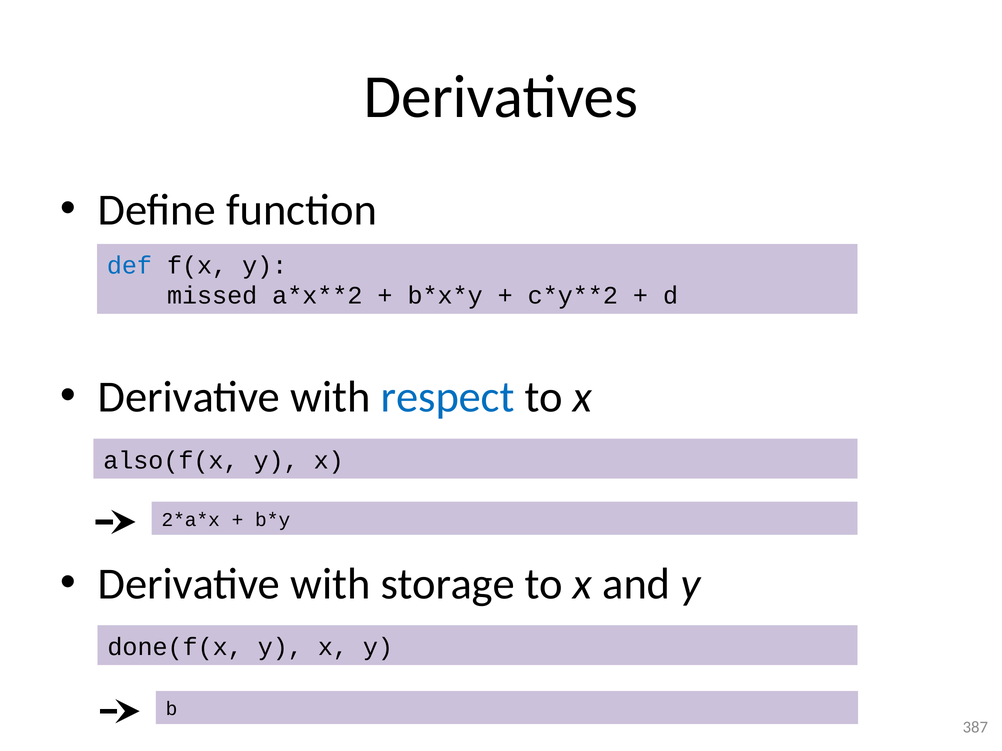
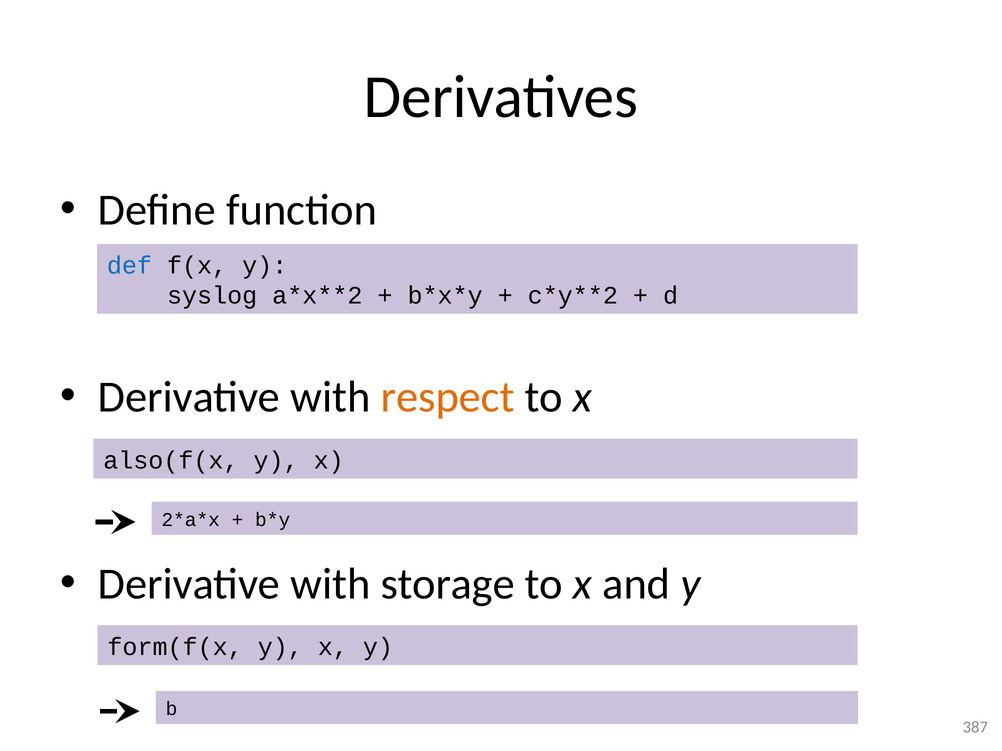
missed: missed -> syslog (212, 296)
respect colour: blue -> orange (448, 397)
done(f(x: done(f(x -> form(f(x (175, 647)
